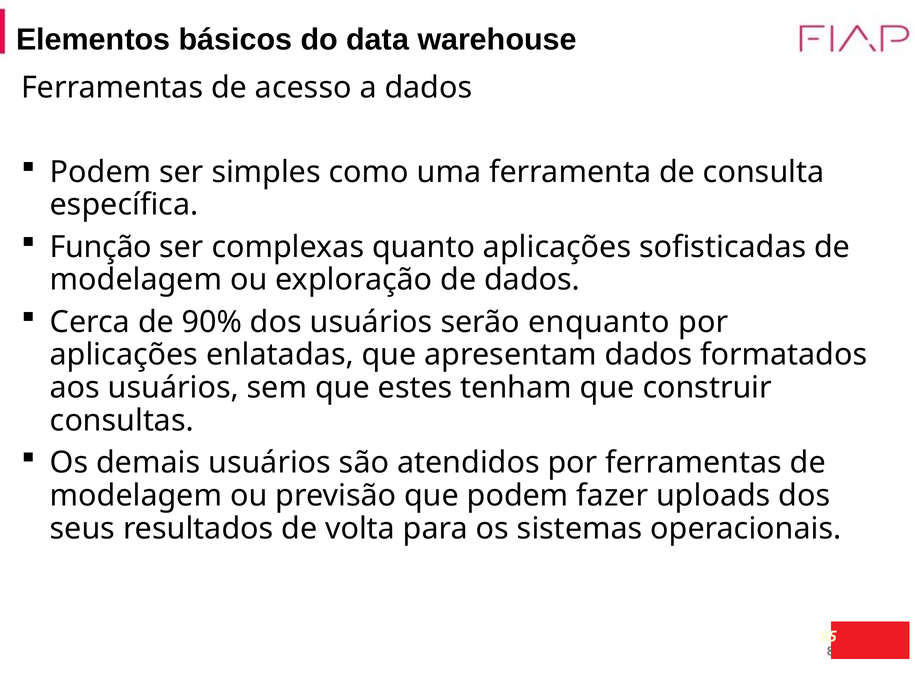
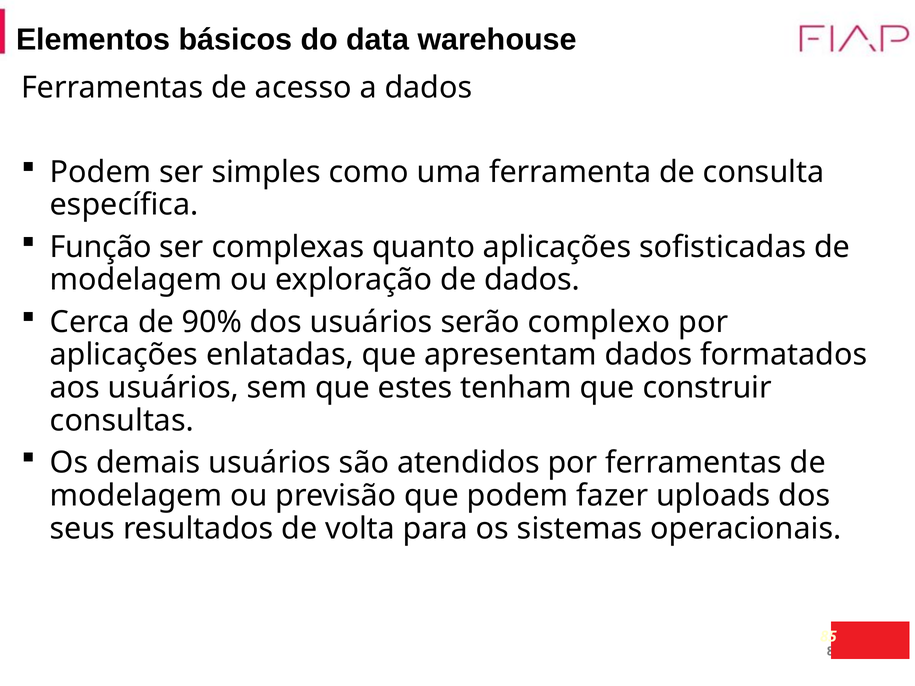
enquanto: enquanto -> complexo (599, 322)
